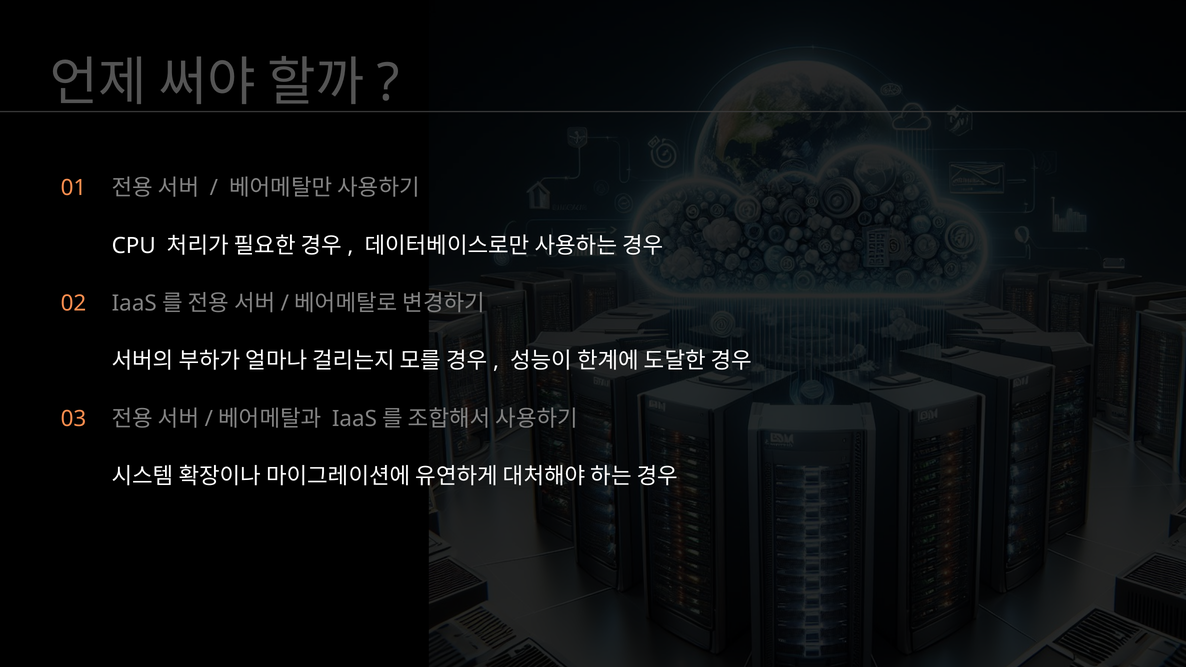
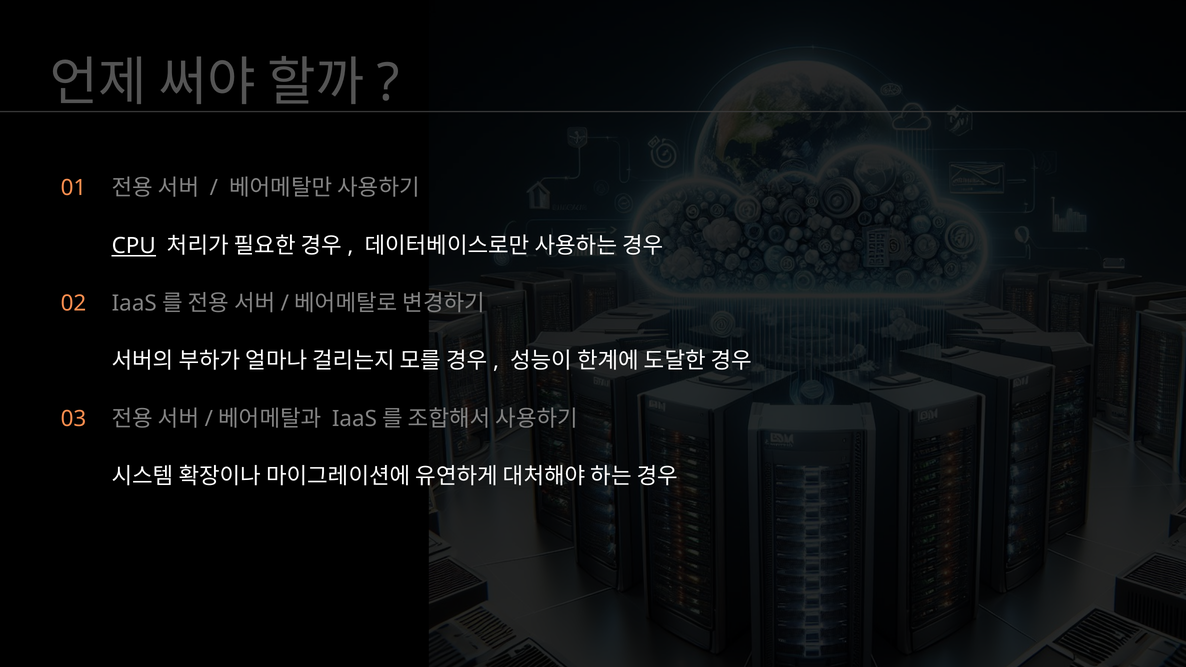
CPU underline: none -> present (134, 246)
